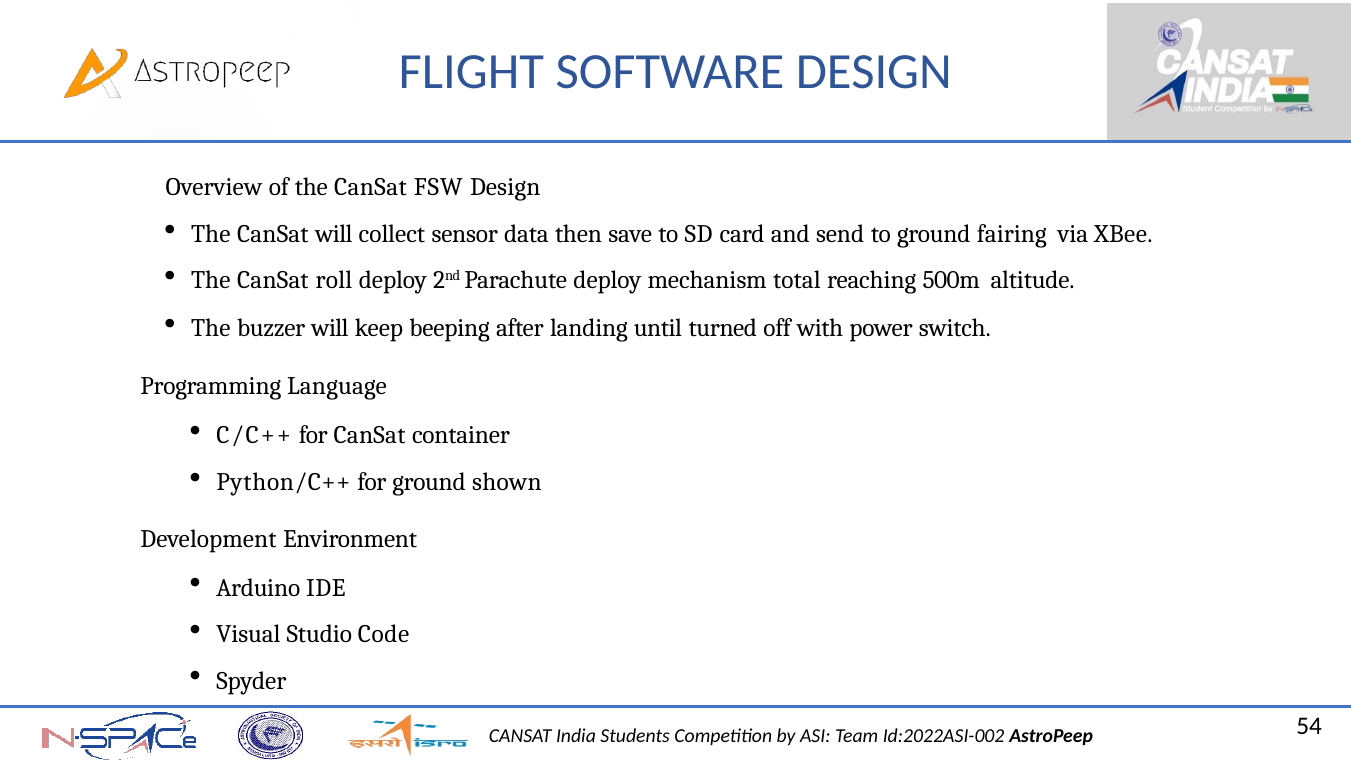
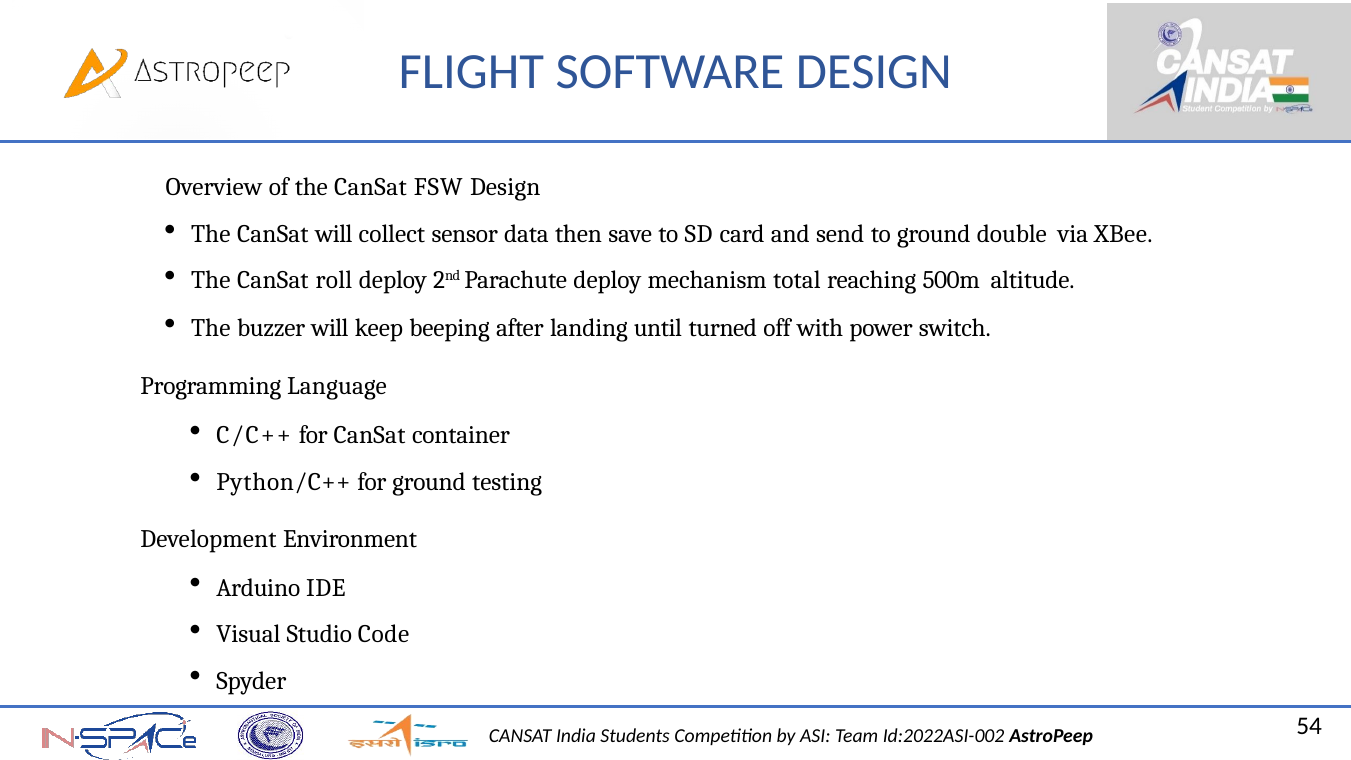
fairing: fairing -> double (1012, 234)
shown: shown -> testing (507, 482)
